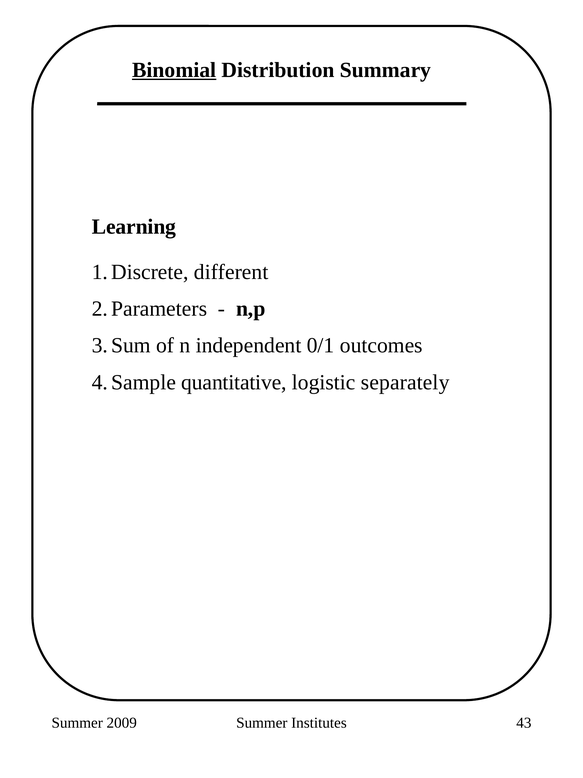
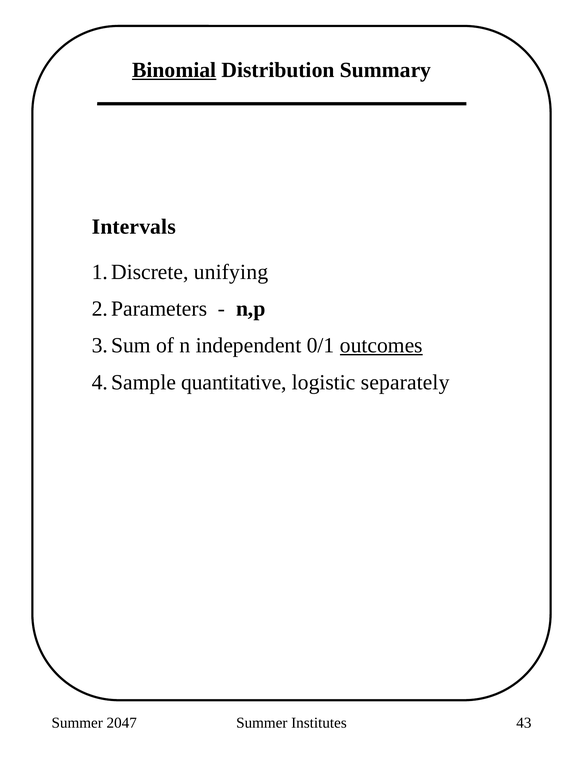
Learning: Learning -> Intervals (134, 226)
different: different -> unifying (231, 272)
outcomes underline: none -> present (381, 345)
2009: 2009 -> 2047 (122, 722)
